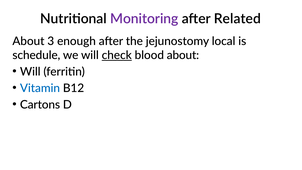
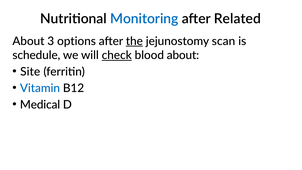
Monitoring colour: purple -> blue (144, 19)
enough: enough -> options (76, 41)
the underline: none -> present (134, 41)
local: local -> scan (223, 41)
Will: Will -> Site (30, 72)
Cartons: Cartons -> Medical (40, 105)
